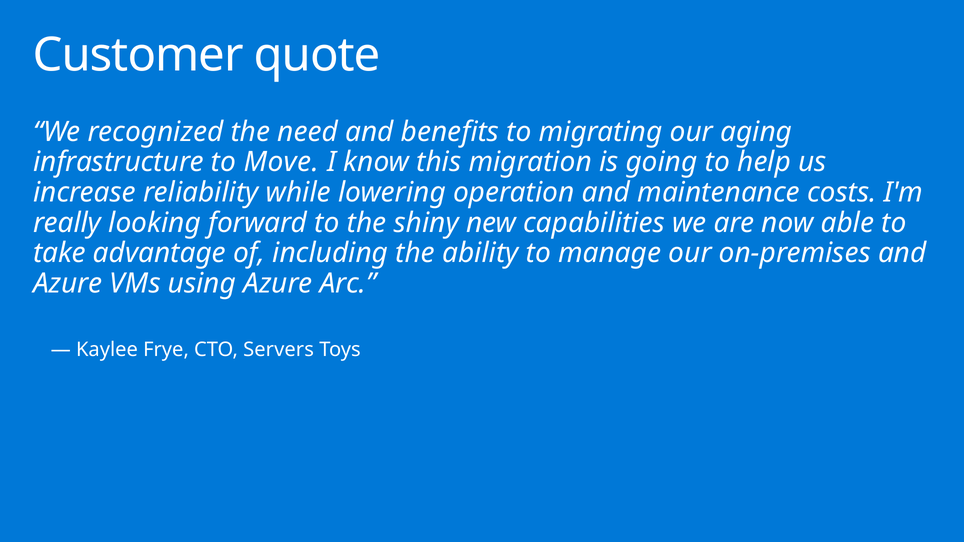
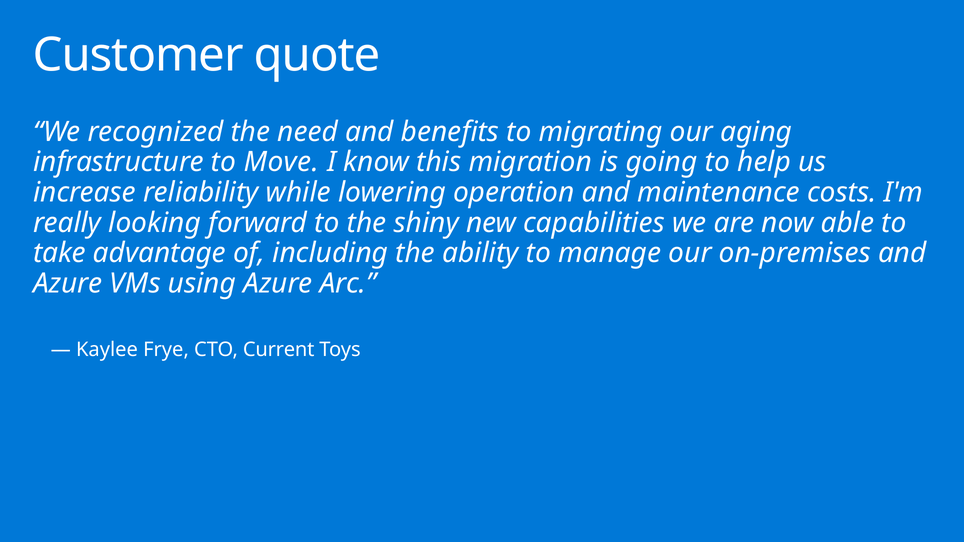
Servers: Servers -> Current (279, 350)
